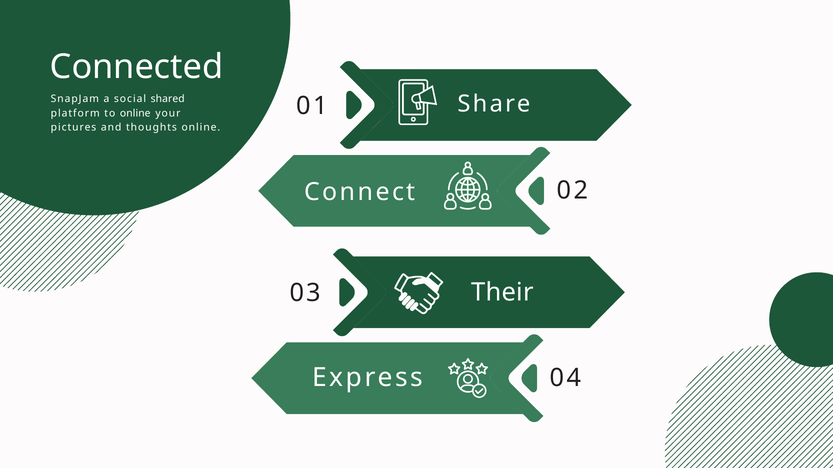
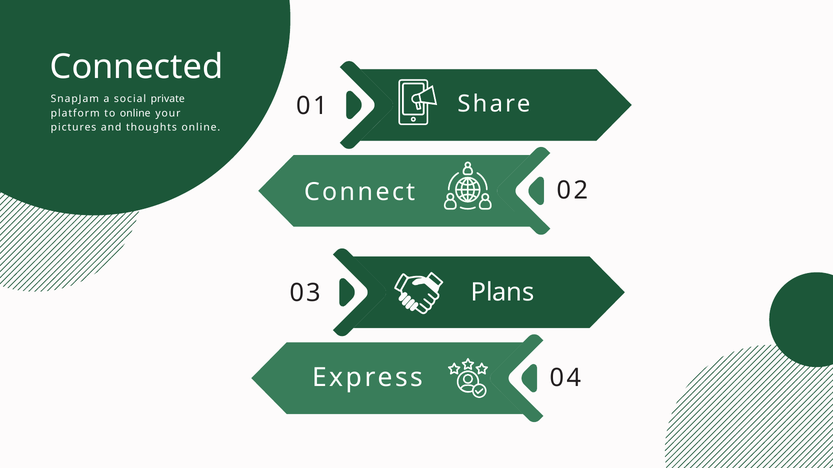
shared: shared -> private (168, 99)
Their: Their -> Plans (503, 293)
